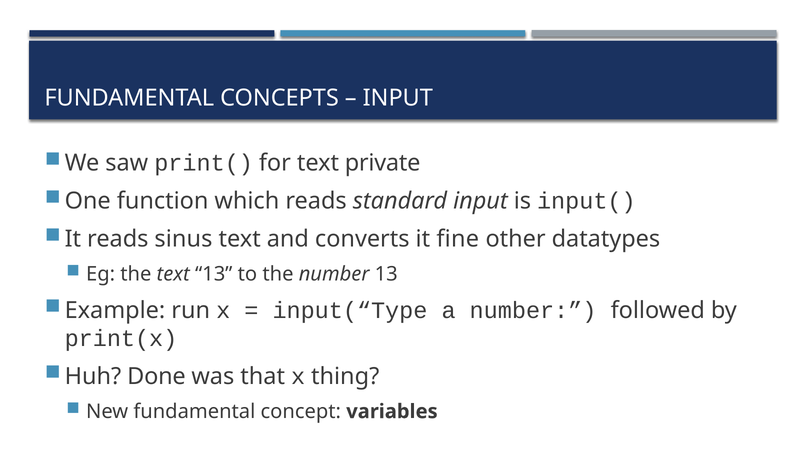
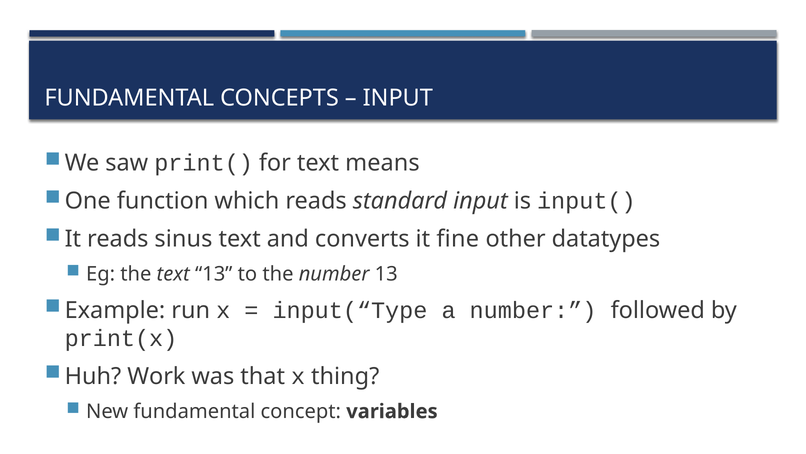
private: private -> means (382, 163)
Done: Done -> Work (156, 376)
